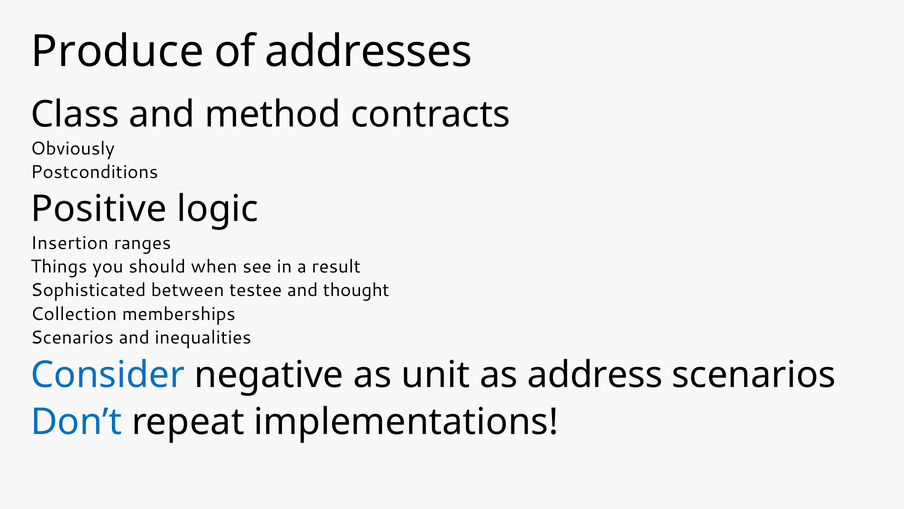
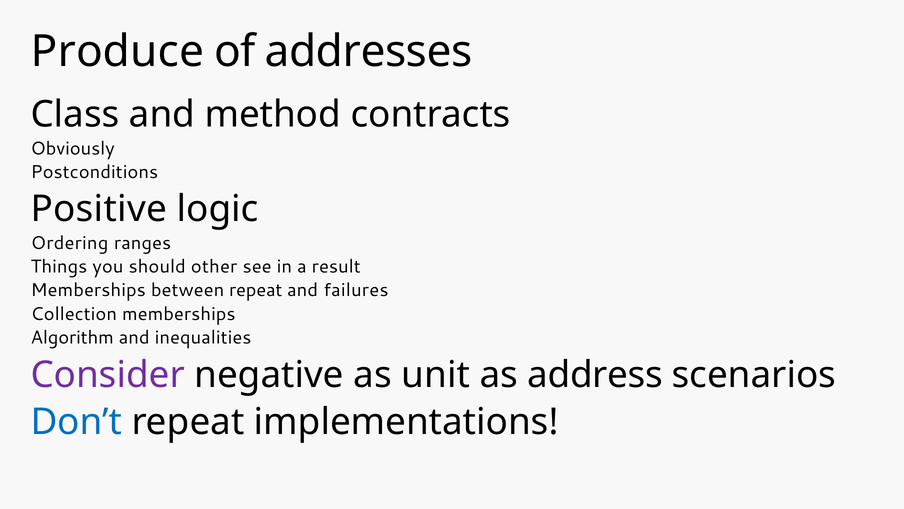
Insertion: Insertion -> Ordering (70, 243)
when: when -> other (214, 266)
Sophisticated: Sophisticated -> Memberships (88, 290)
between testee: testee -> repeat (256, 290)
thought: thought -> failures (356, 290)
Scenarios: Scenarios -> Algorithm (72, 337)
Consider colour: blue -> purple (108, 374)
